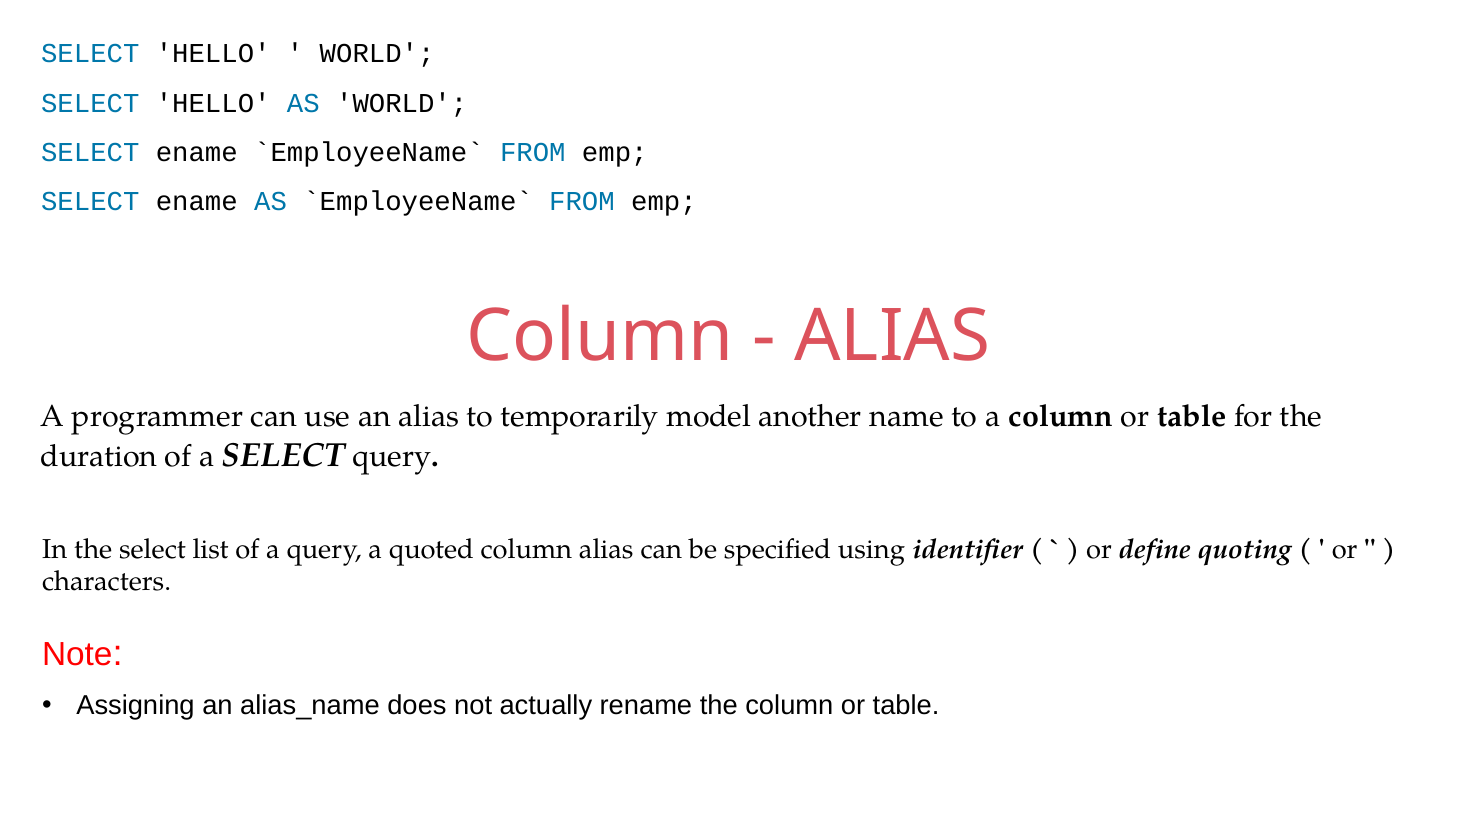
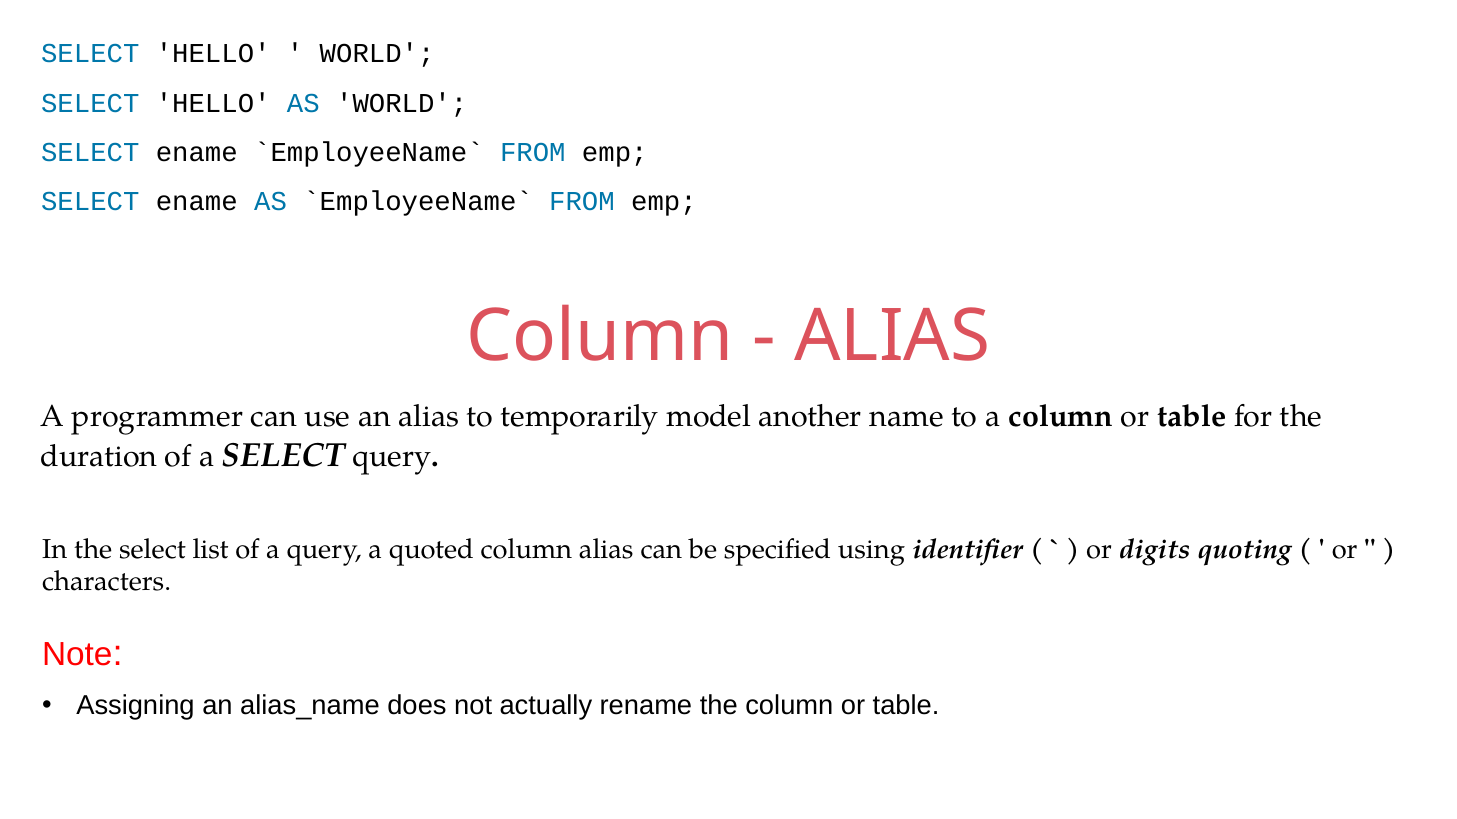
define: define -> digits (1155, 550)
